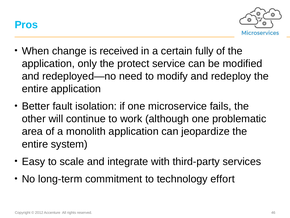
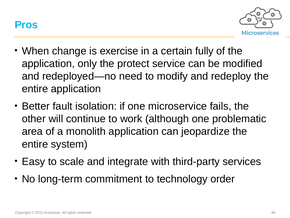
received: received -> exercise (119, 51)
effort: effort -> order (223, 179)
